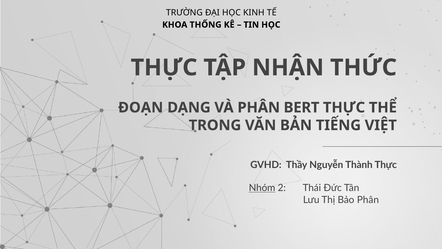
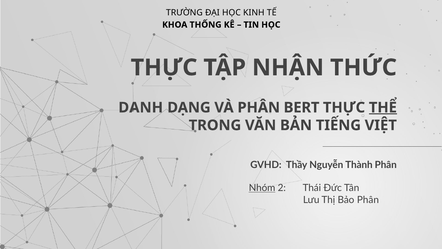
ĐOẠN: ĐOẠN -> DANH (141, 107)
THỂ underline: none -> present (383, 107)
Thành Thực: Thực -> Phân (386, 165)
